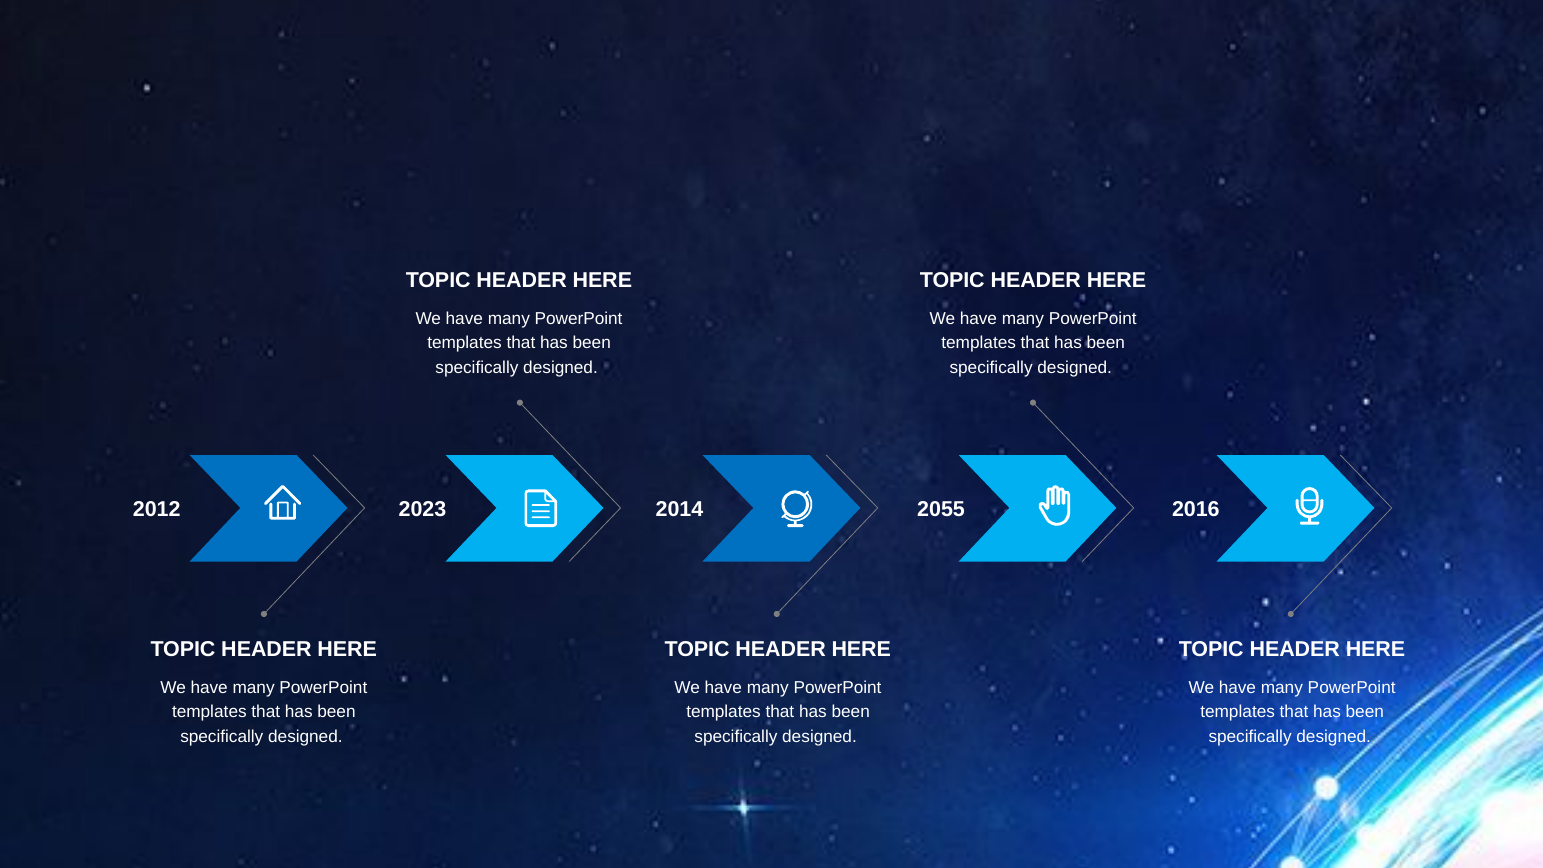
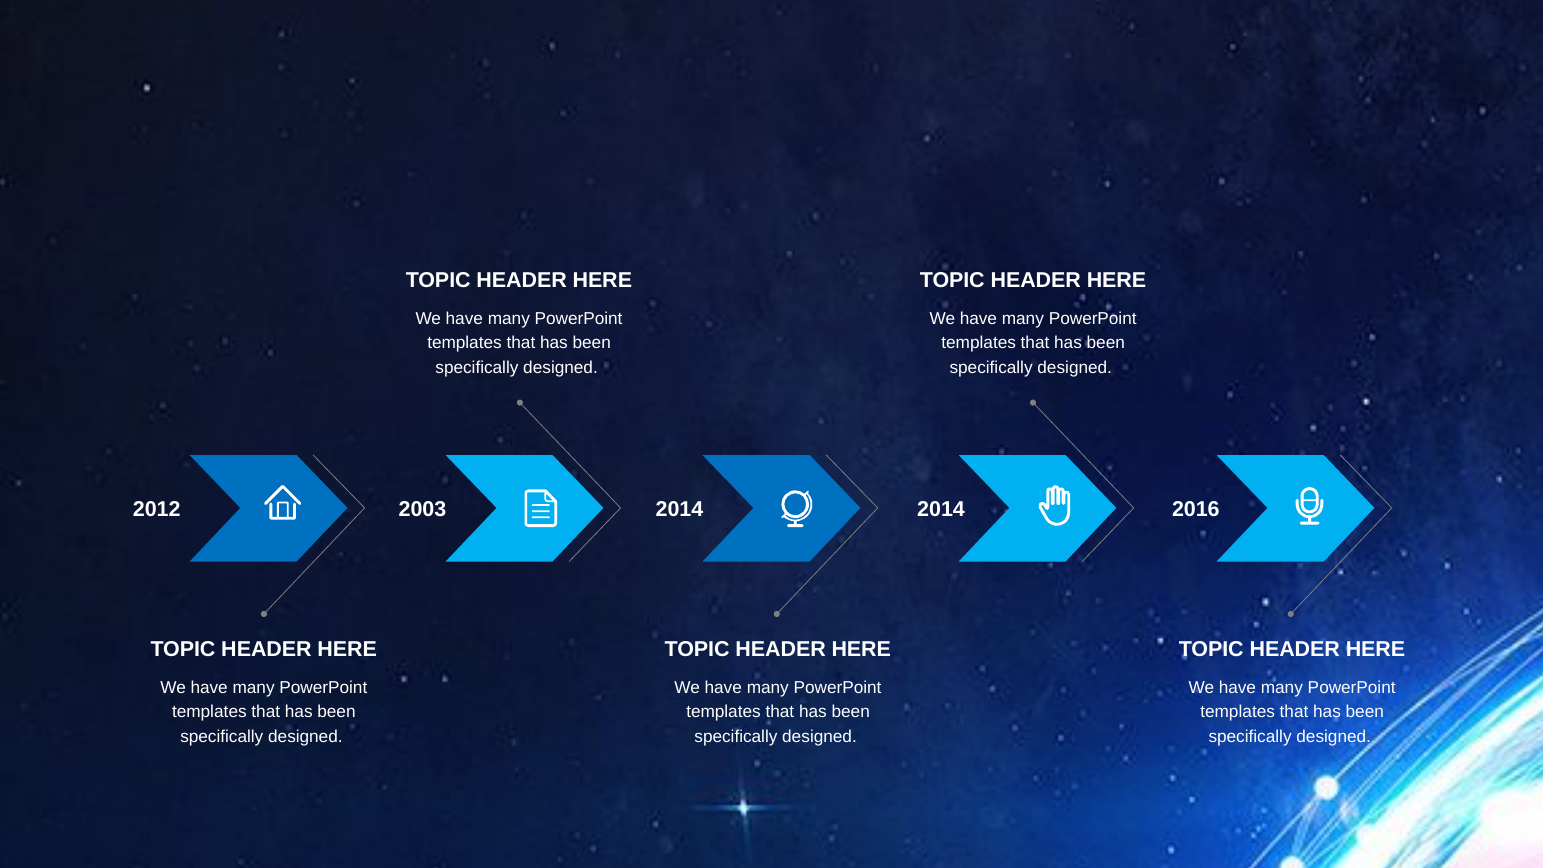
2023: 2023 -> 2003 (422, 510)
2014 2055: 2055 -> 2014 (941, 510)
